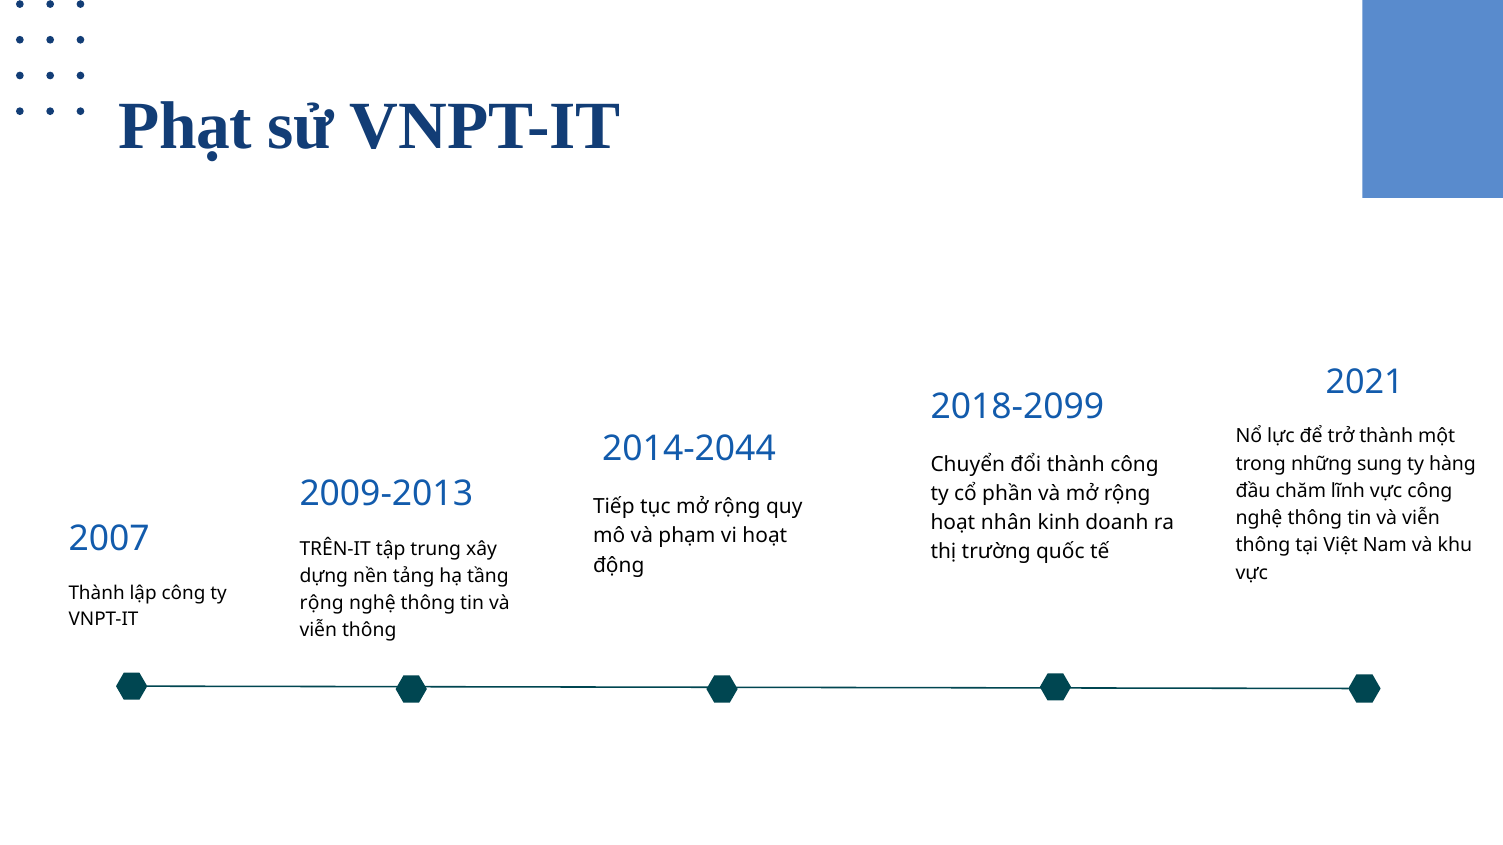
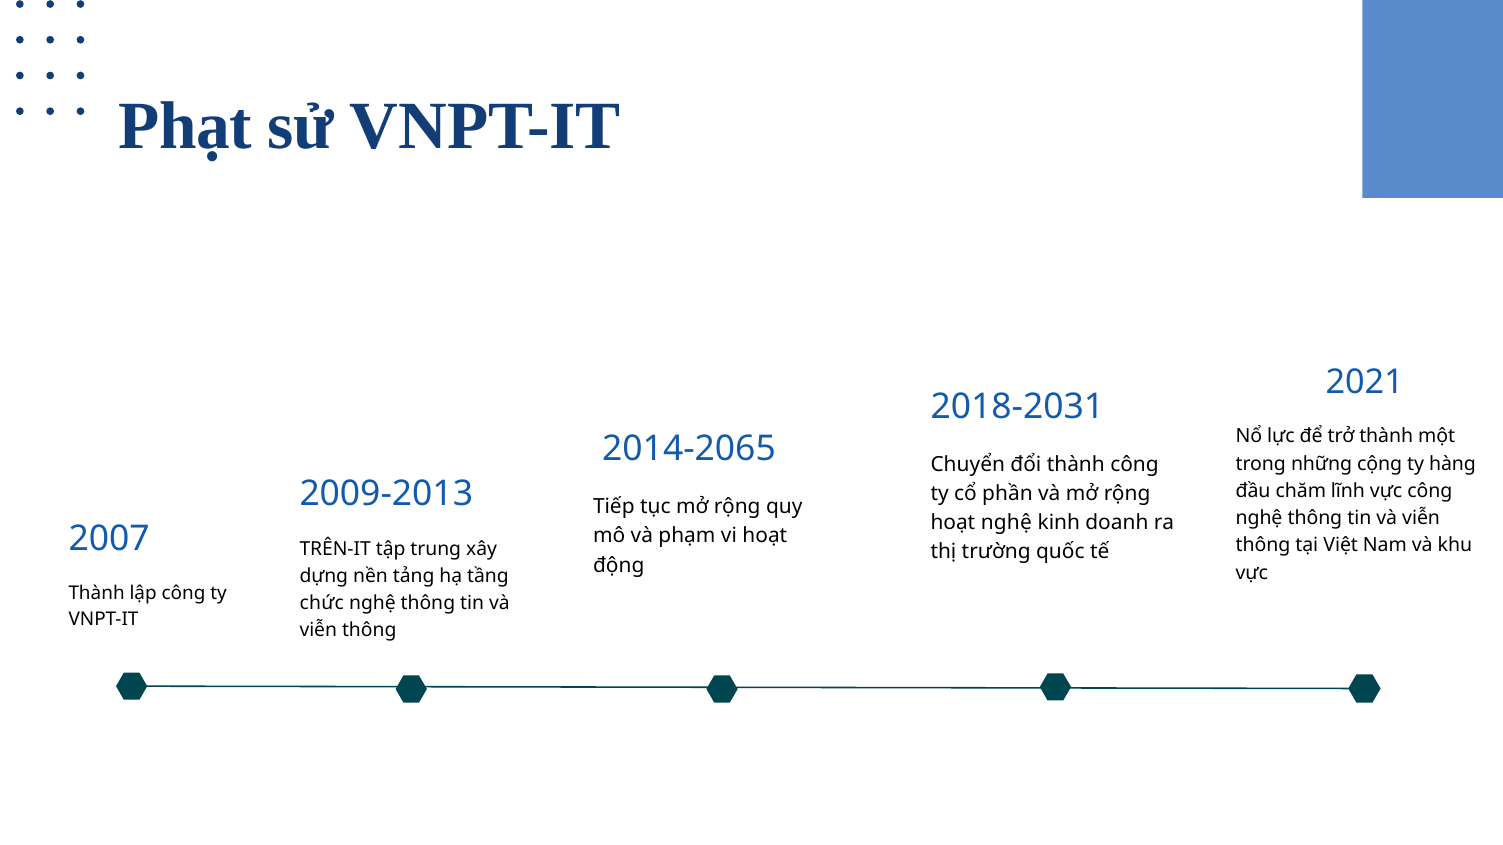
2018-2099: 2018-2099 -> 2018-2031 (1017, 407)
2014-2044: 2014-2044 -> 2014-2065 (689, 449)
sung: sung -> cộng (1380, 464)
hoạt nhân: nhân -> nghệ (1006, 523)
rộng: rộng -> chức (322, 603)
